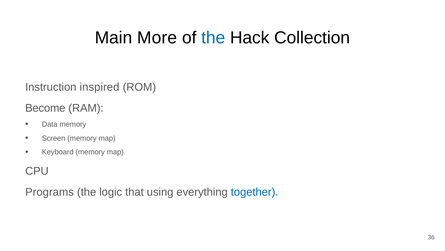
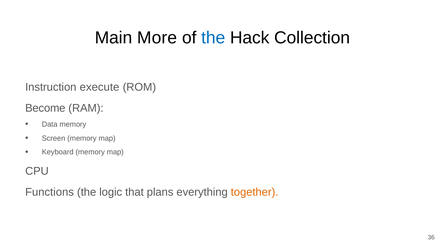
inspired: inspired -> execute (100, 87)
Programs: Programs -> Functions (50, 192)
using: using -> plans (160, 192)
together colour: blue -> orange (255, 192)
